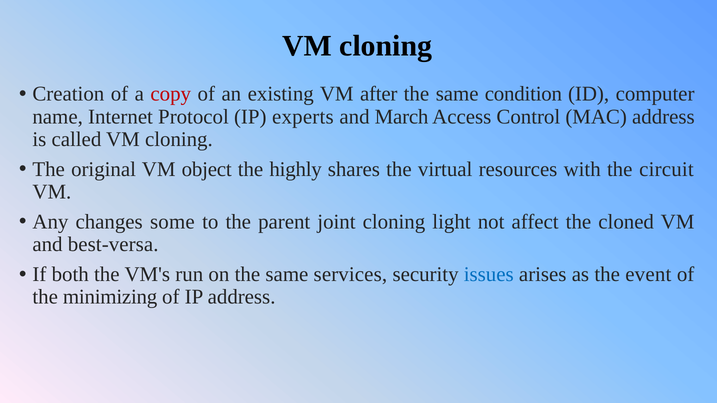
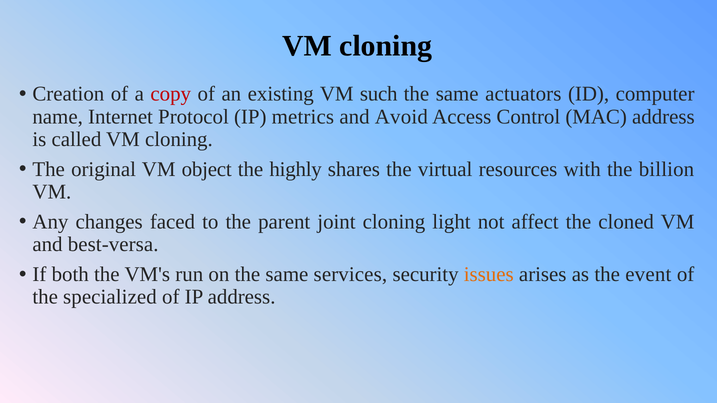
after: after -> such (379, 94)
condition: condition -> actuators (523, 94)
experts: experts -> metrics (303, 117)
March: March -> Avoid (401, 117)
circuit: circuit -> billion (666, 169)
some: some -> faced (172, 222)
issues colour: blue -> orange (489, 275)
minimizing: minimizing -> specialized (110, 297)
